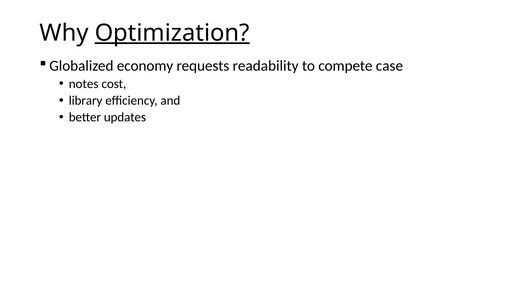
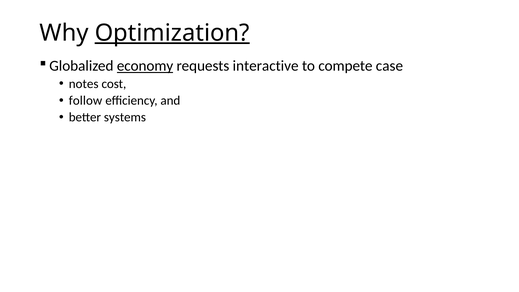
economy underline: none -> present (145, 66)
readability: readability -> interactive (266, 66)
library: library -> follow (86, 101)
updates: updates -> systems (125, 117)
